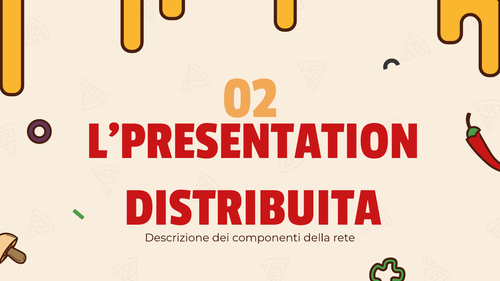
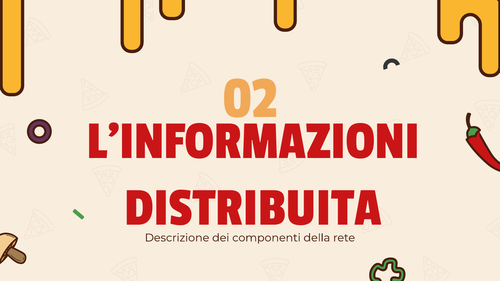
L’PRESENTATION: L’PRESENTATION -> L’INFORMAZIONI (253, 140)
